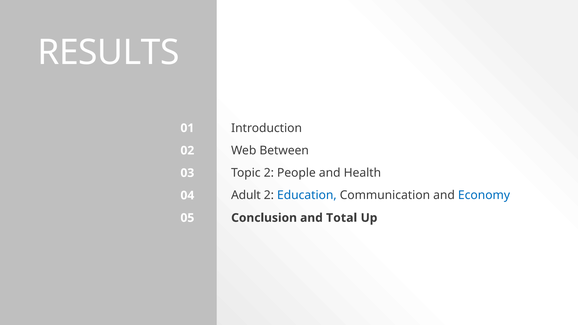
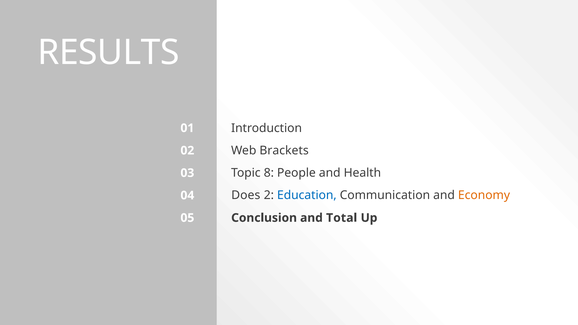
Between: Between -> Brackets (284, 151)
Topic 2: 2 -> 8 (269, 173)
Adult: Adult -> Does (246, 195)
Economy colour: blue -> orange (484, 195)
